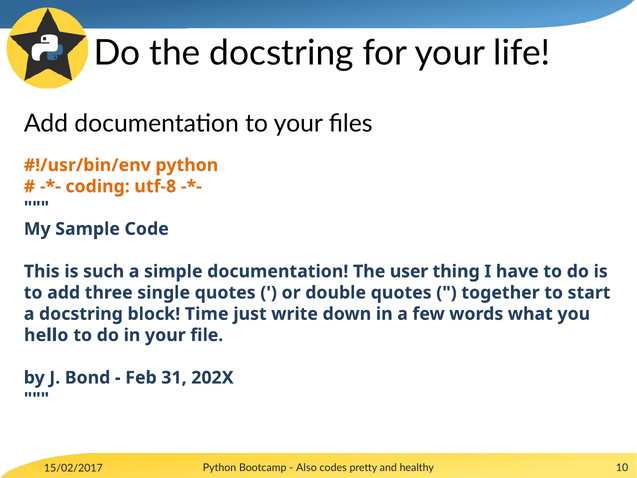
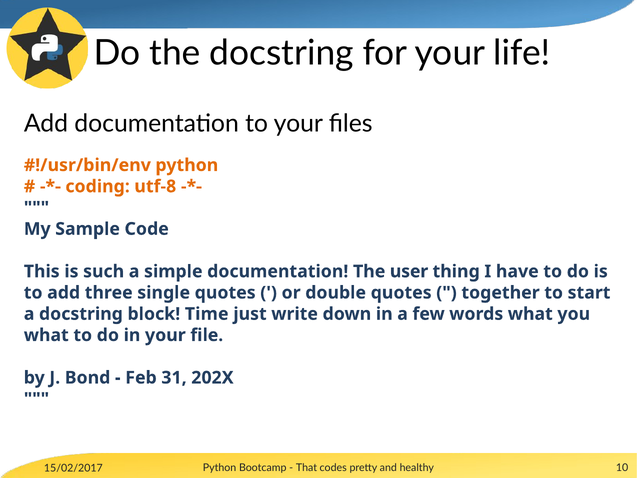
hello: hello -> what (46, 335)
Also: Also -> That (307, 468)
